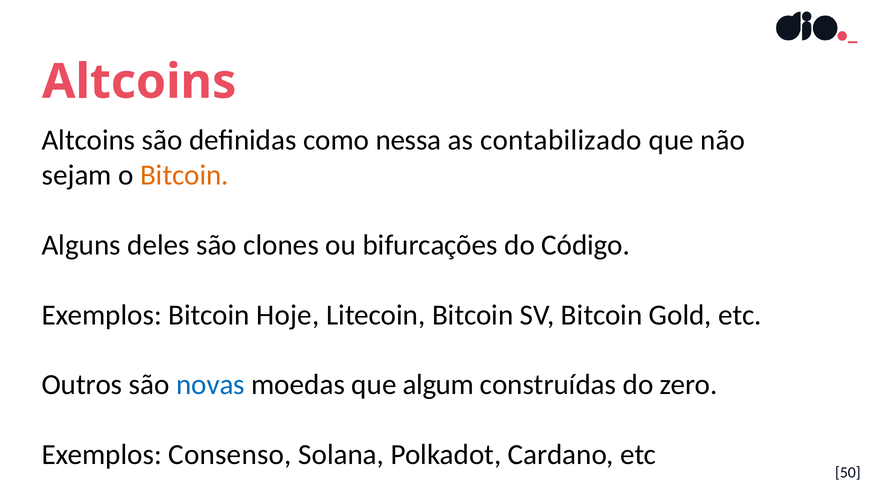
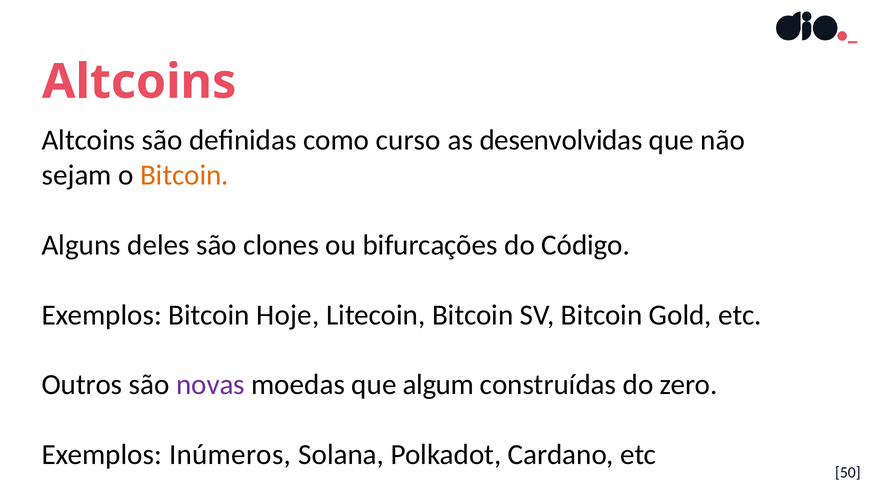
nessa: nessa -> curso (408, 140)
contabilizado: contabilizado -> desenvolvidas (561, 140)
novas colour: blue -> purple (210, 385)
Consenso: Consenso -> Inúmeros (230, 455)
